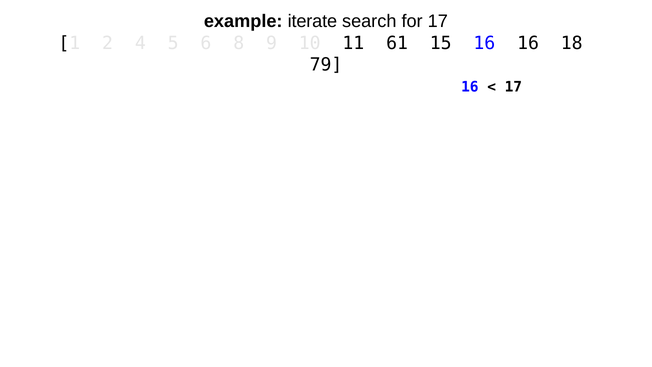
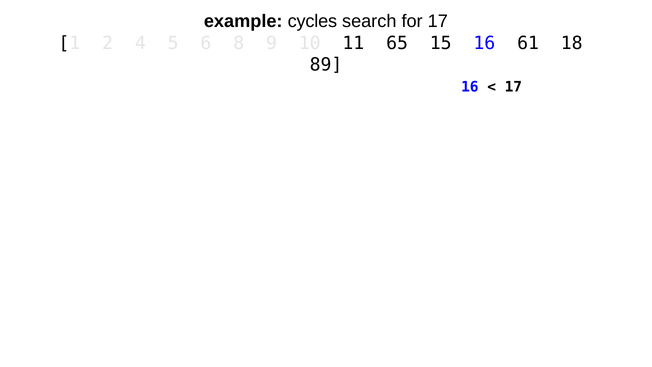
iterate: iterate -> cycles (312, 21)
61: 61 -> 65 (397, 43)
16 16: 16 -> 61 (528, 43)
79: 79 -> 89 (326, 65)
